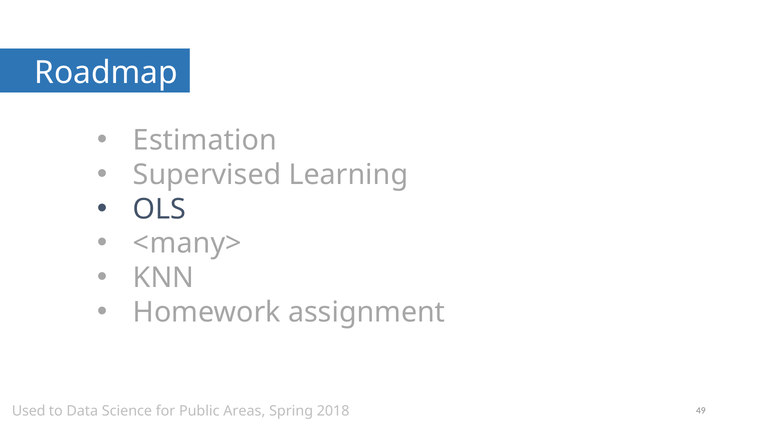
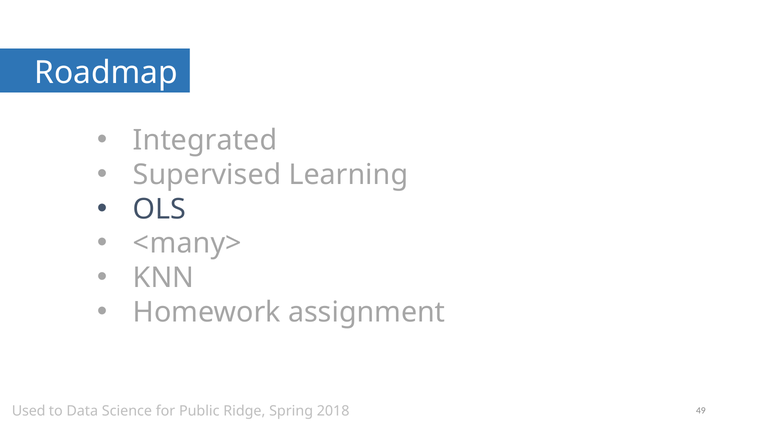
Estimation: Estimation -> Integrated (205, 140)
Areas: Areas -> Ridge (244, 411)
